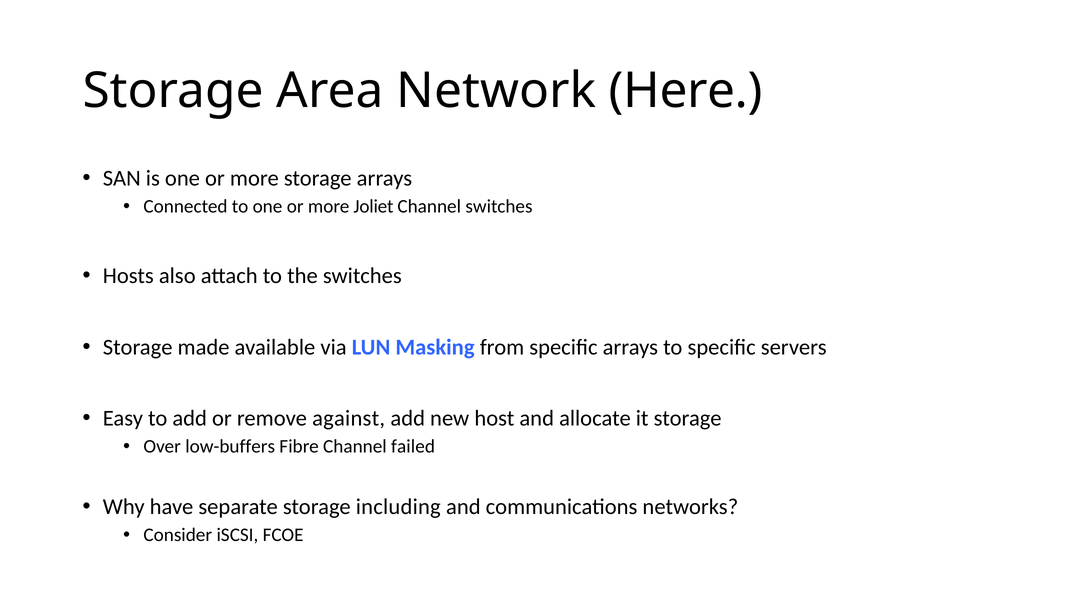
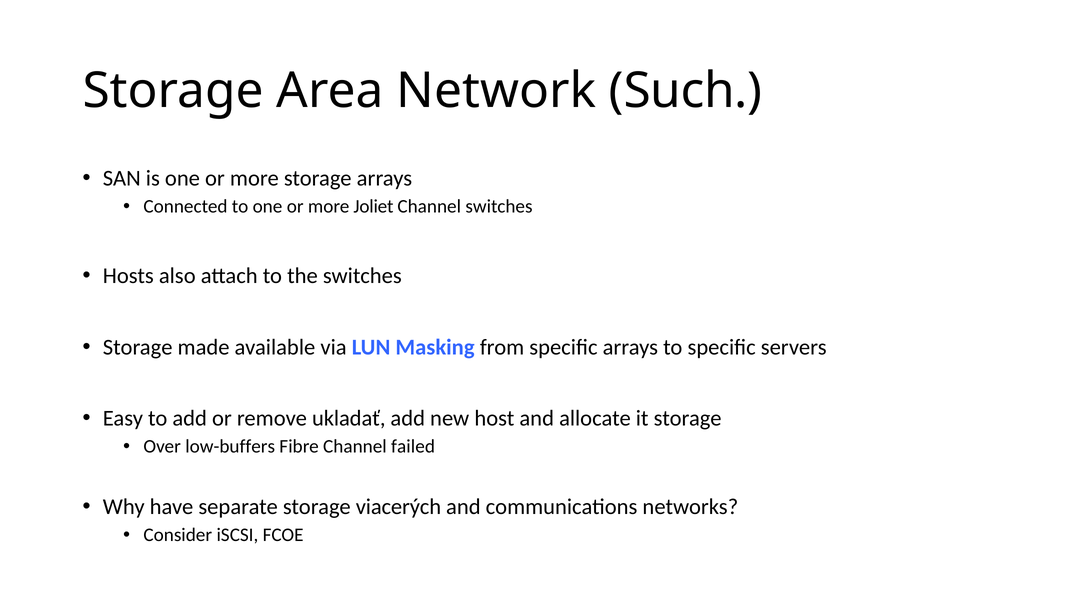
Here: Here -> Such (686, 91)
against: against -> ukladať (349, 419)
including: including -> viacerých (398, 507)
